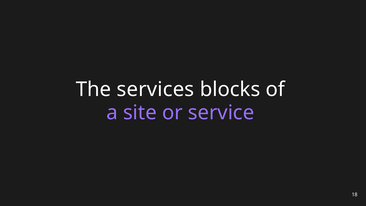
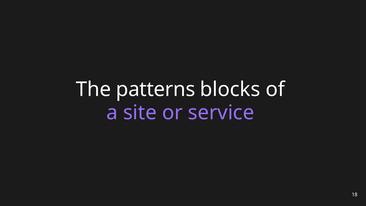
services: services -> patterns (156, 89)
